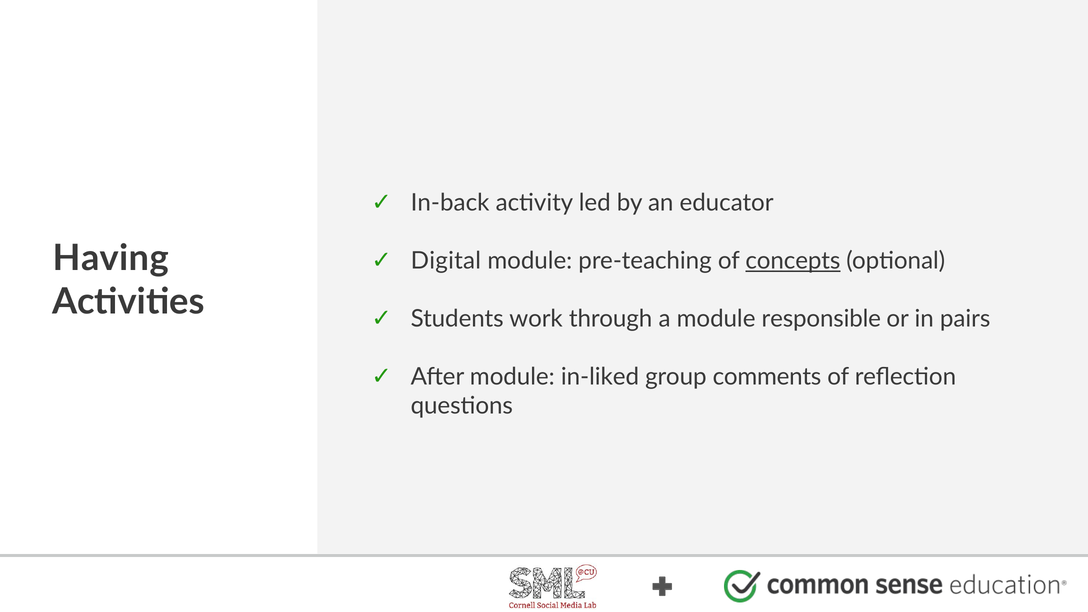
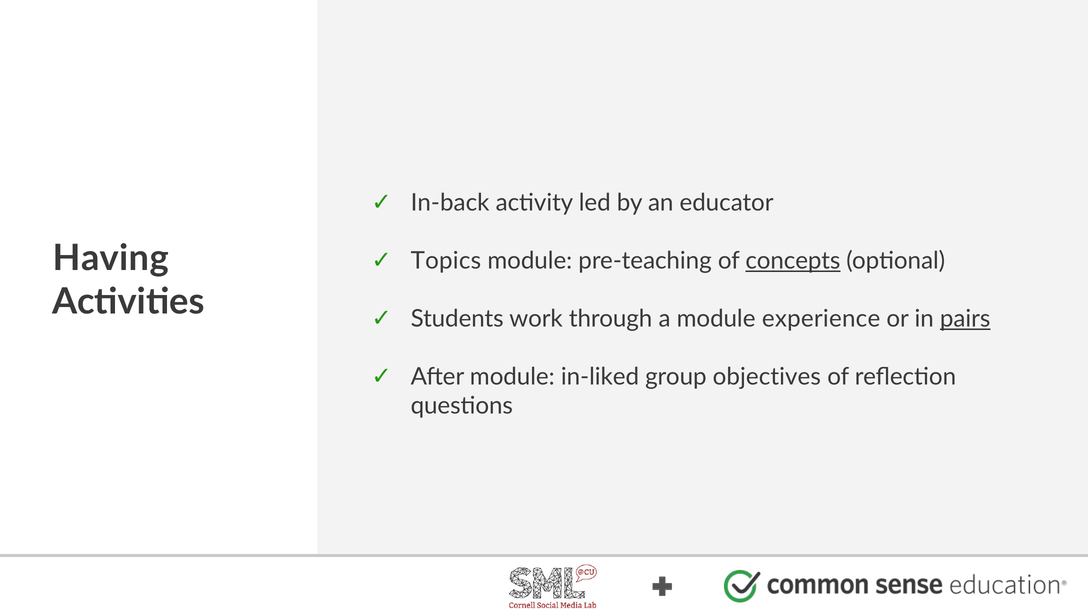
Digital: Digital -> Topics (446, 261)
responsible: responsible -> experience (821, 319)
pairs underline: none -> present (965, 319)
comments: comments -> objectives (767, 377)
